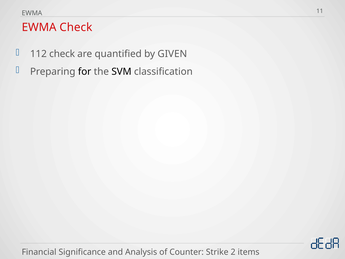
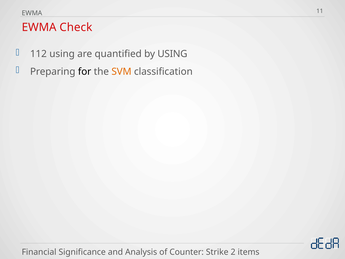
112 check: check -> using (62, 54)
by GIVEN: GIVEN -> USING (172, 54)
SVM colour: black -> orange (121, 71)
